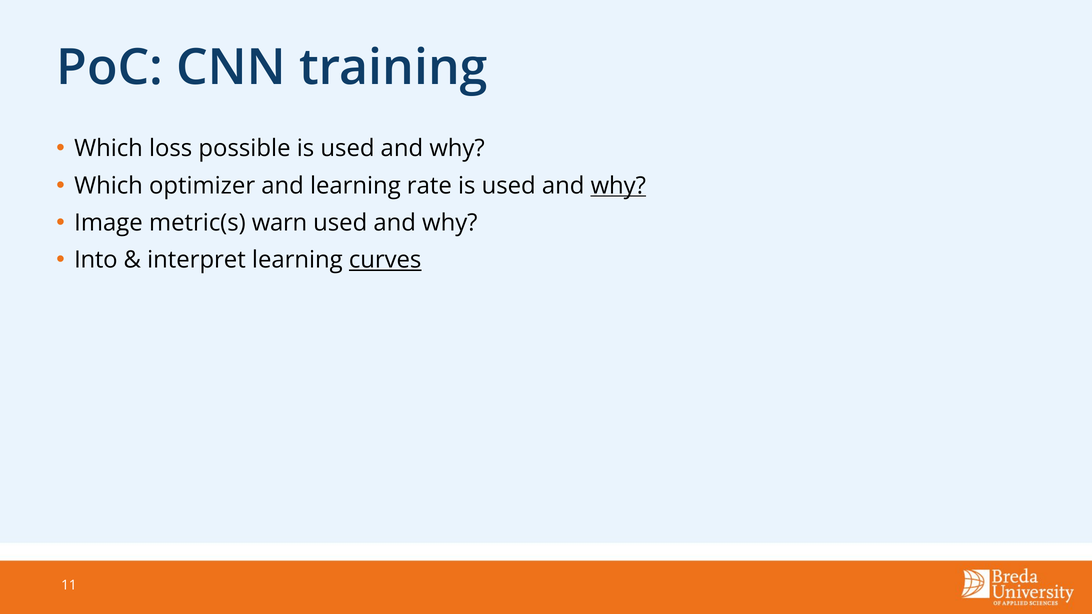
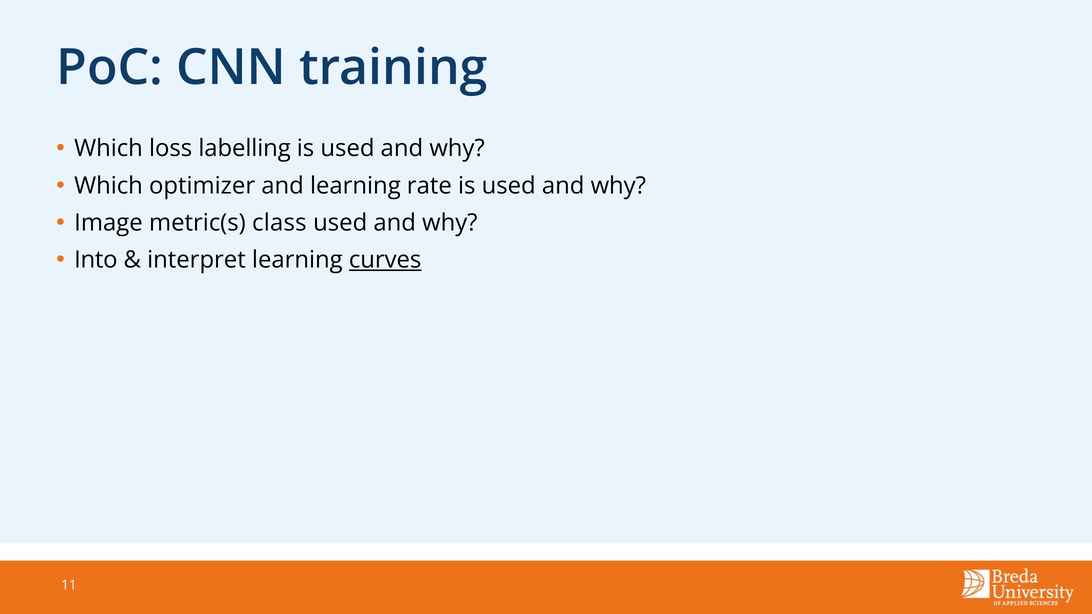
possible: possible -> labelling (245, 149)
why underline: present -> none (618, 186)
warn: warn -> class (279, 223)
